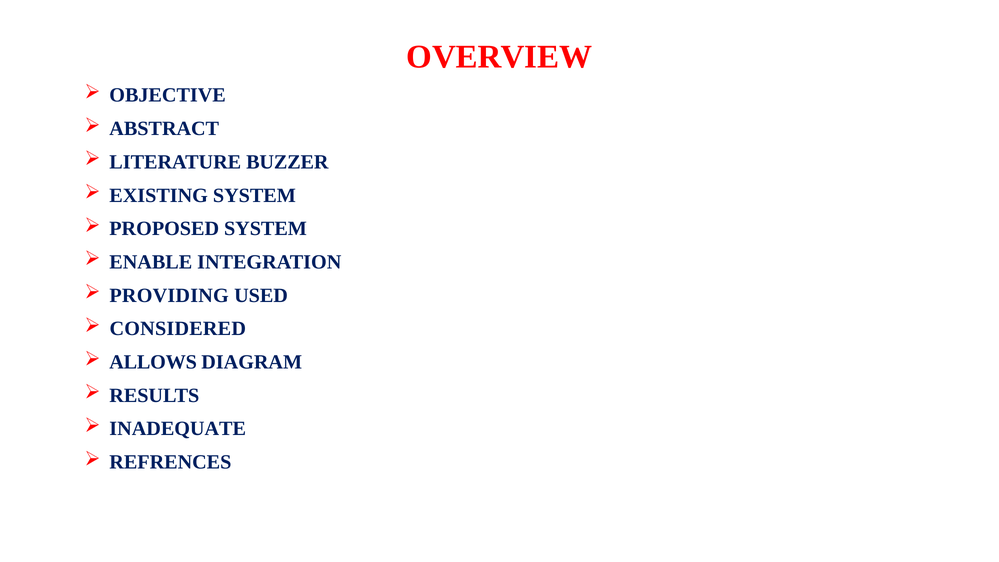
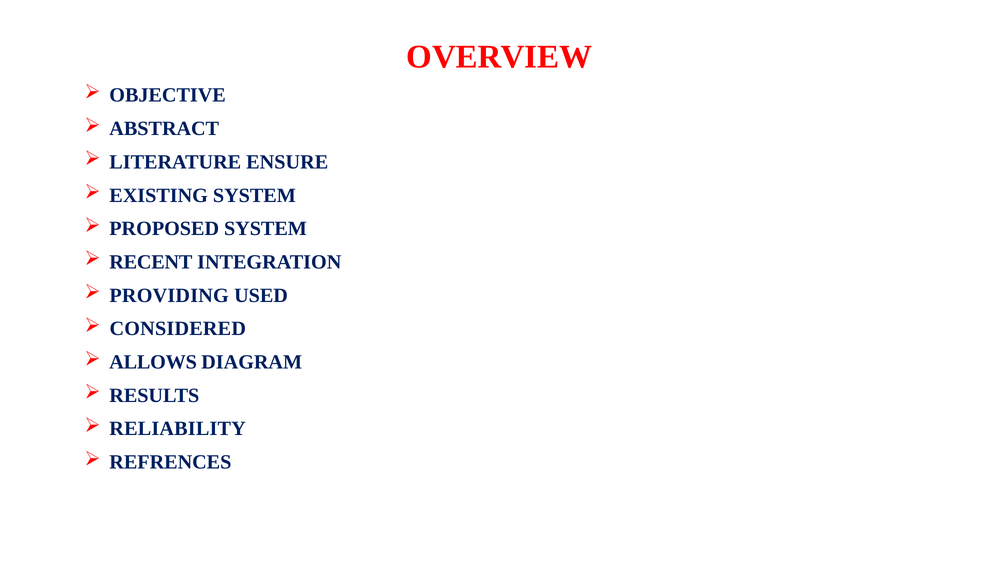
BUZZER: BUZZER -> ENSURE (287, 162)
ENABLE: ENABLE -> RECENT (151, 262)
INADEQUATE: INADEQUATE -> RELIABILITY (178, 429)
